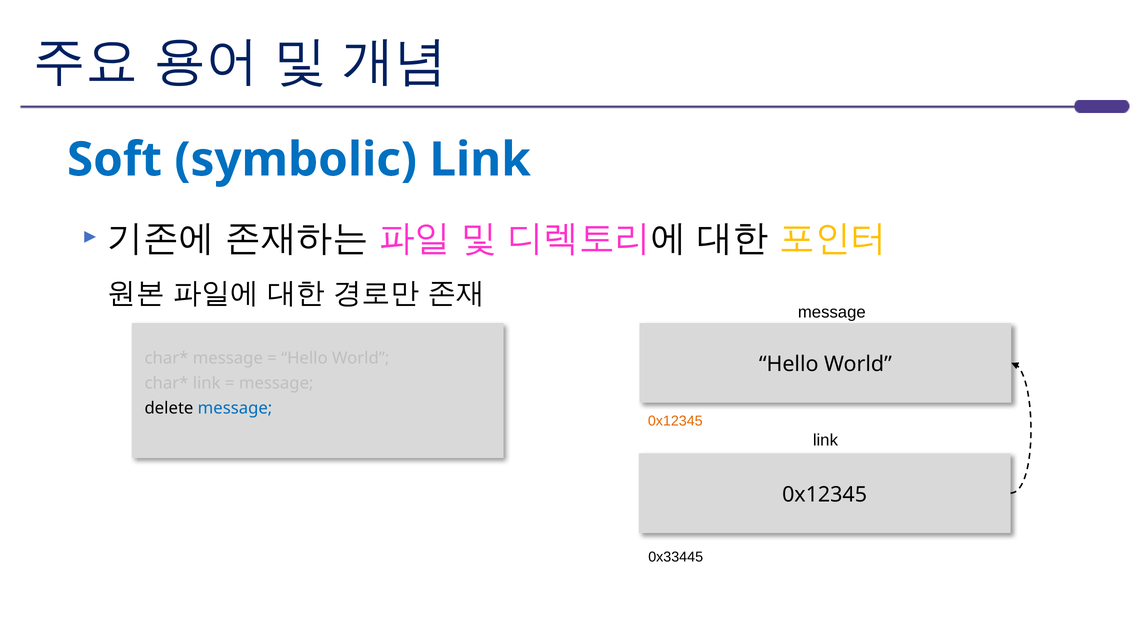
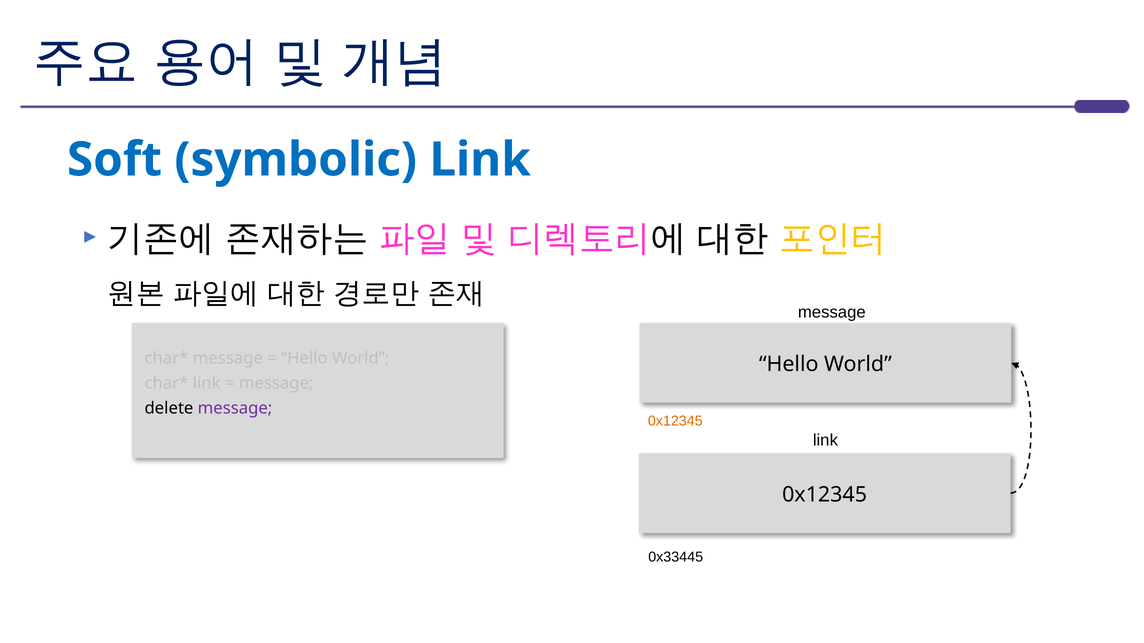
message colour: blue -> purple (235, 409)
